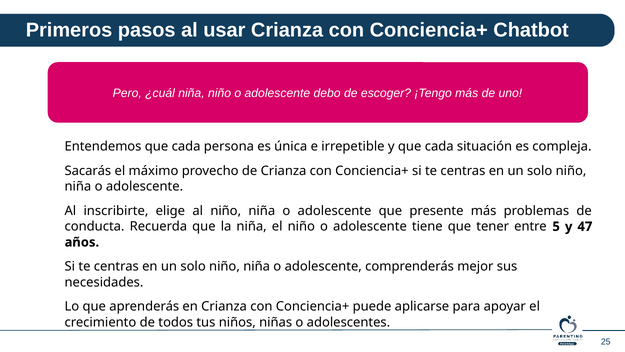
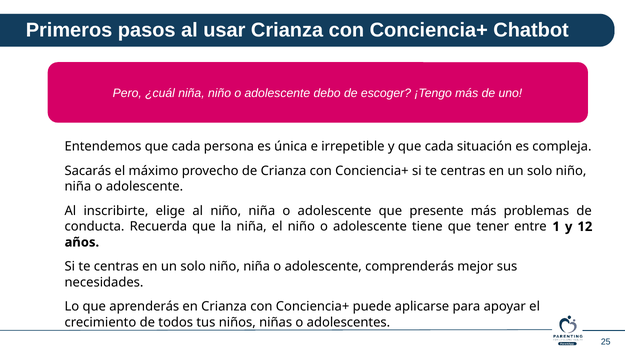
5: 5 -> 1 (556, 226)
47: 47 -> 12 (585, 226)
